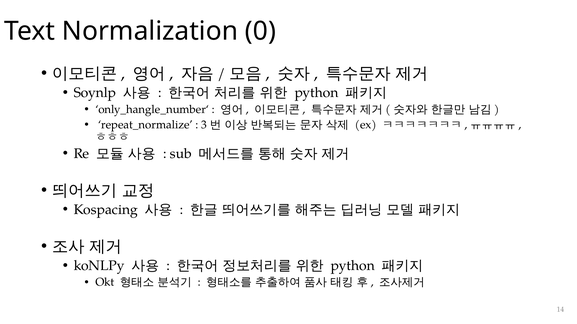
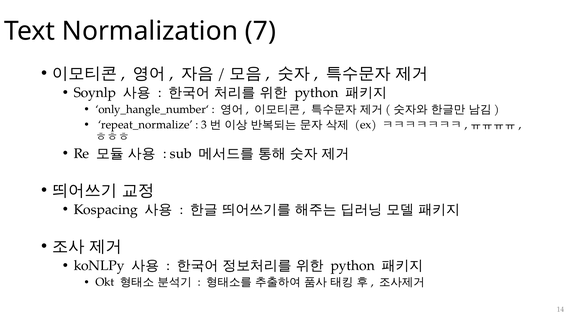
0: 0 -> 7 (260, 31)
